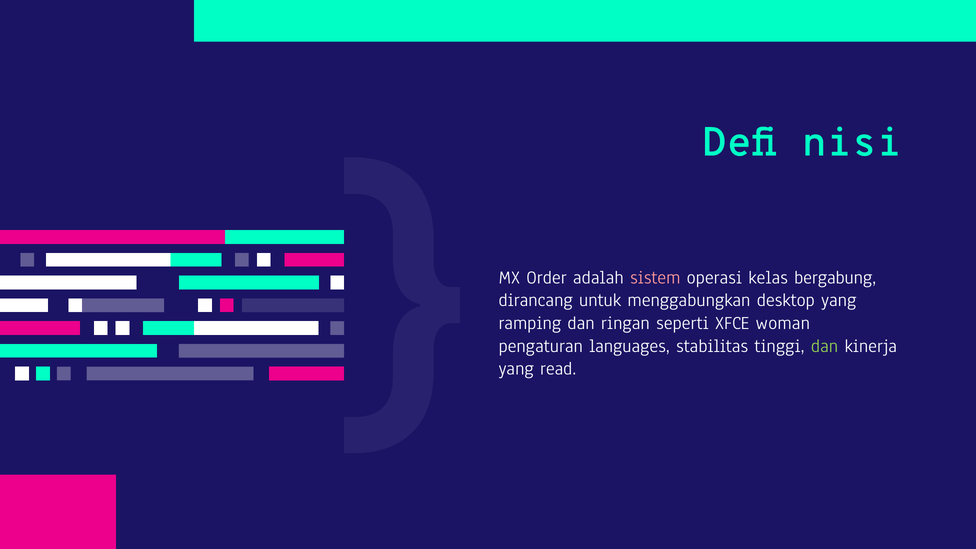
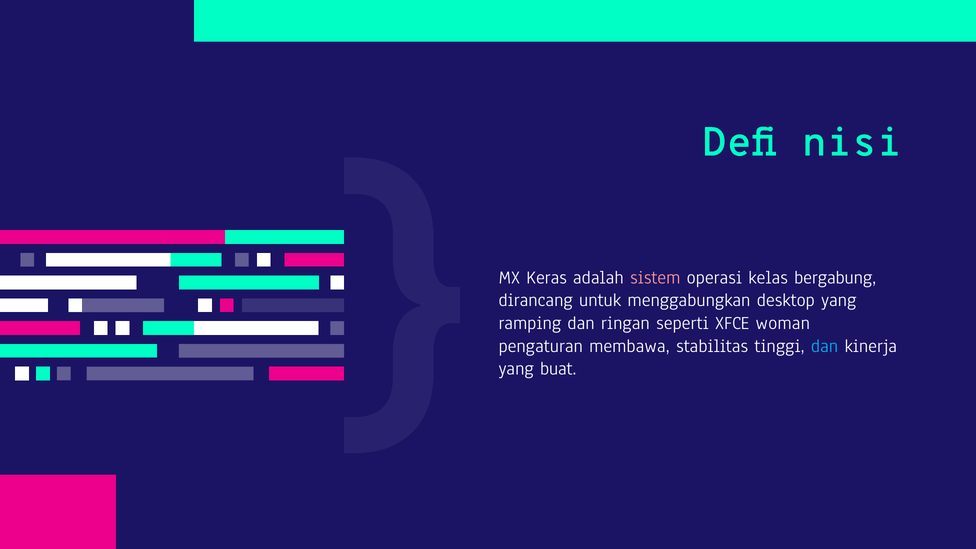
Order: Order -> Keras (547, 277)
languages: languages -> membawa (629, 346)
dan colour: light green -> light blue (825, 346)
read: read -> buat (558, 369)
